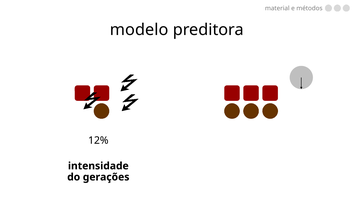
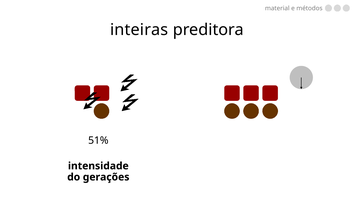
modelo: modelo -> inteiras (139, 30)
12%: 12% -> 51% (98, 140)
